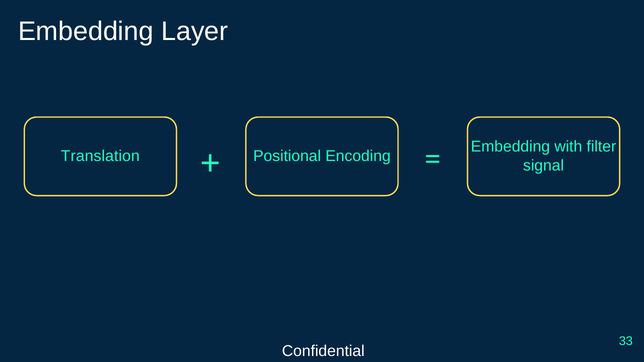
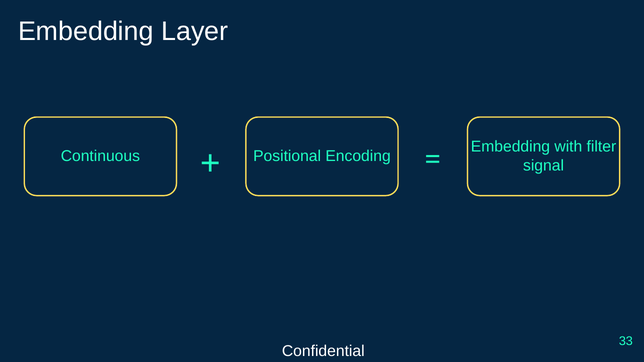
Translation: Translation -> Continuous (100, 156)
